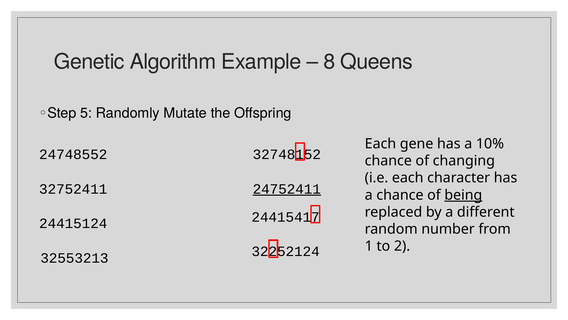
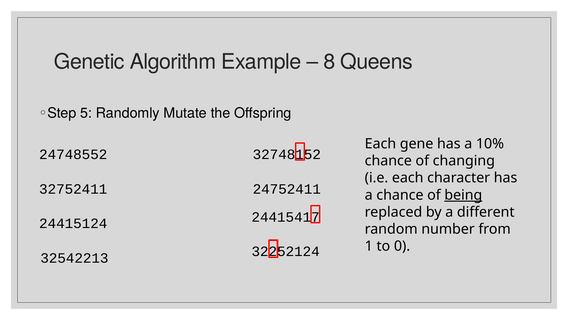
24752411 underline: present -> none (287, 189)
2: 2 -> 0 (402, 246)
32553213: 32553213 -> 32542213 (74, 258)
